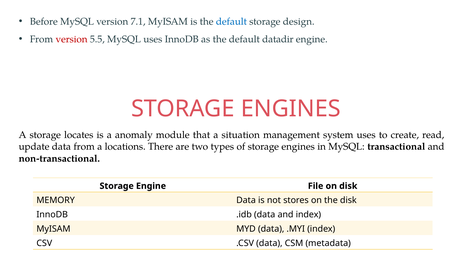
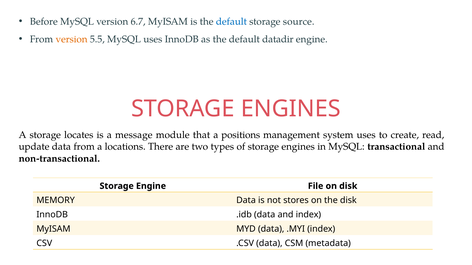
7.1: 7.1 -> 6.7 (138, 22)
design: design -> source (299, 22)
version colour: red -> orange (72, 39)
anomaly: anomaly -> message (134, 135)
situation: situation -> positions (241, 135)
